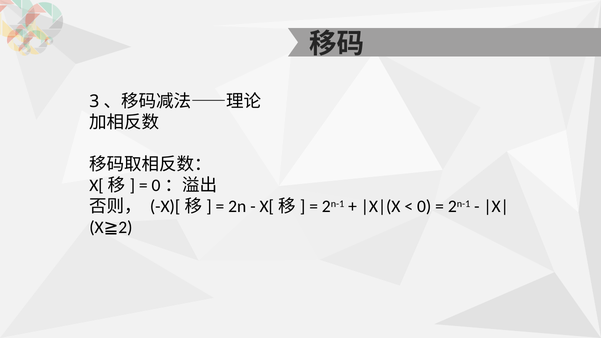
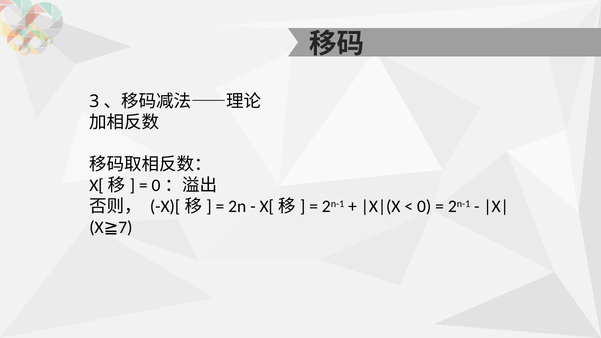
2: 2 -> 7 (125, 228)
